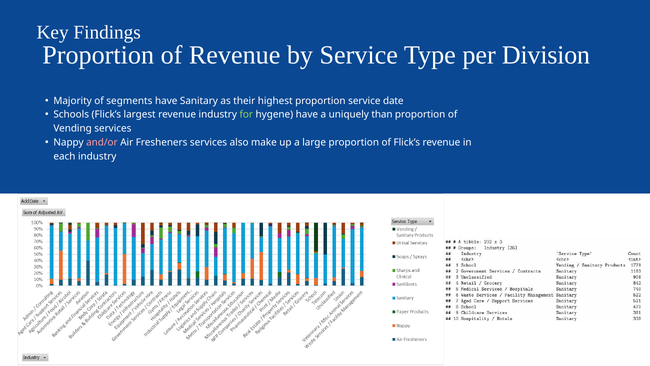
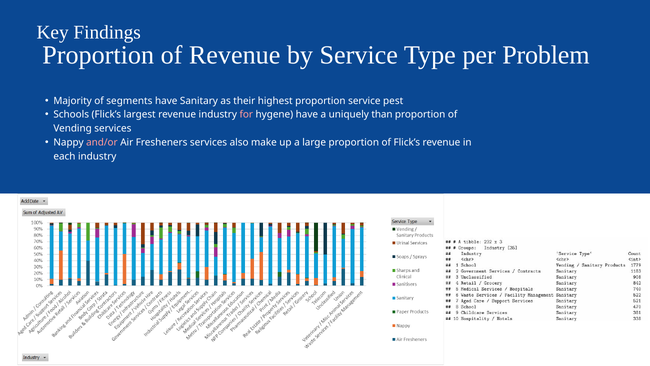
Division: Division -> Problem (546, 55)
date: date -> pest (393, 101)
for colour: light green -> pink (246, 115)
